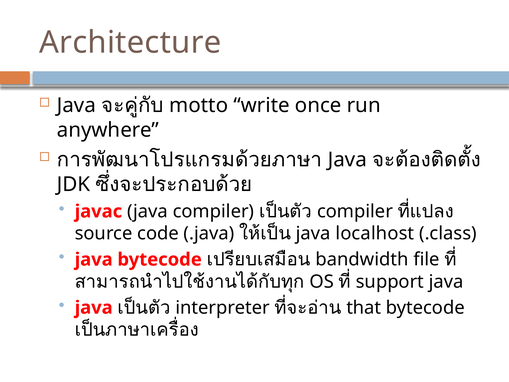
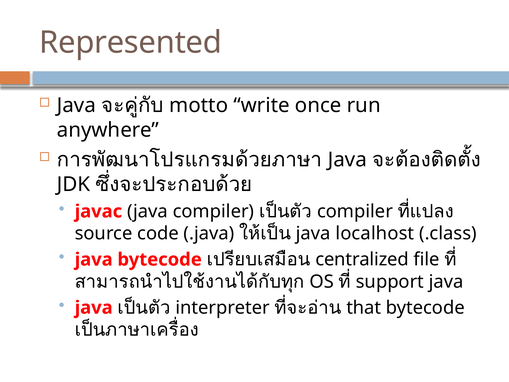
Architecture: Architecture -> Represented (131, 42)
bandwidth: bandwidth -> centralized (362, 259)
